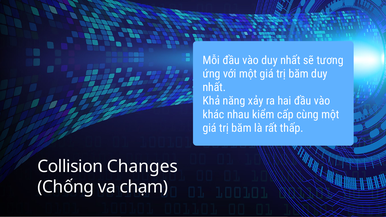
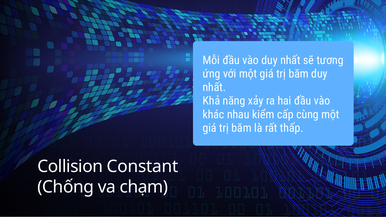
Changes: Changes -> Constant (143, 167)
